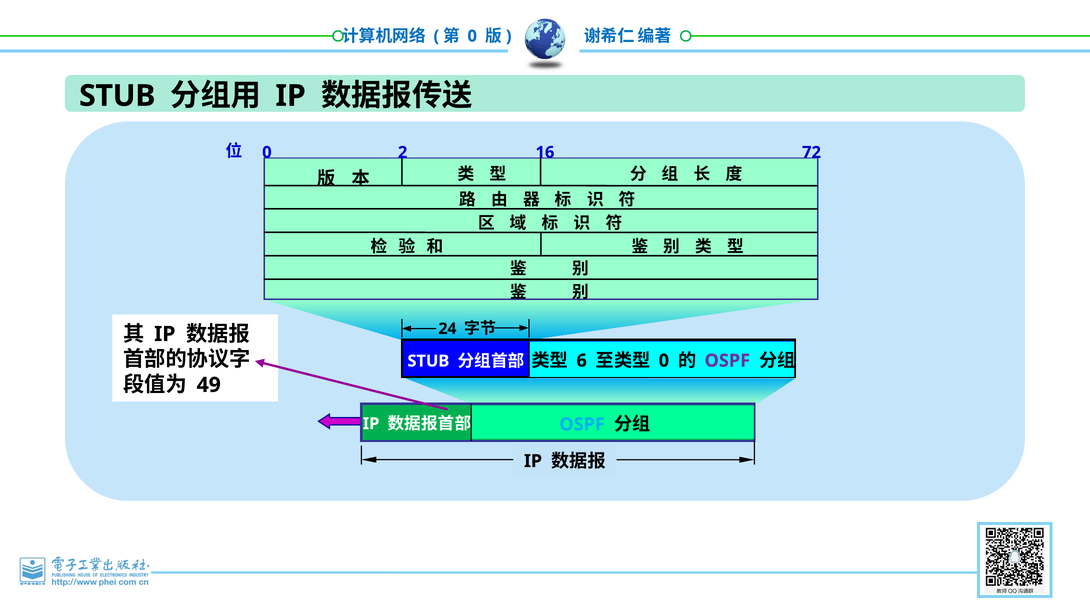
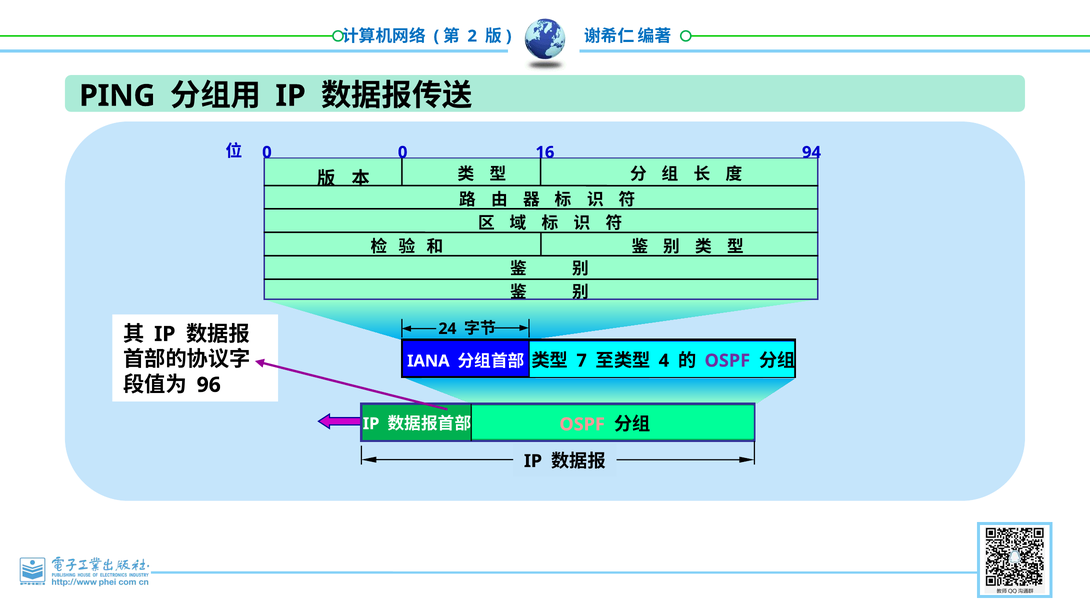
0: 0 -> 2 (472, 36)
STUB: STUB -> PING (117, 96)
0 2: 2 -> 0 (403, 152)
72: 72 -> 94 (812, 152)
6: 6 -> 7 (582, 361)
0: 0 -> 4 (664, 361)
STUB: STUB -> IANA (428, 361)
49: 49 -> 96 (209, 385)
OSPF colour: light blue -> pink (582, 424)
